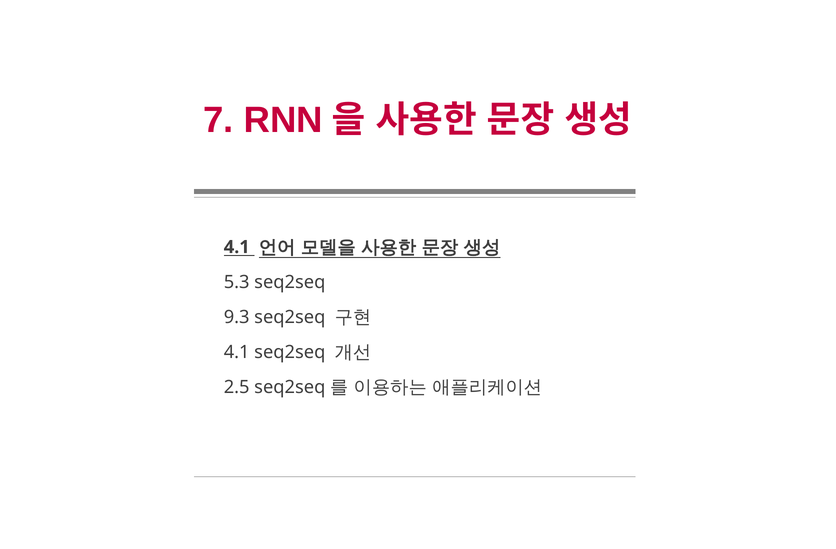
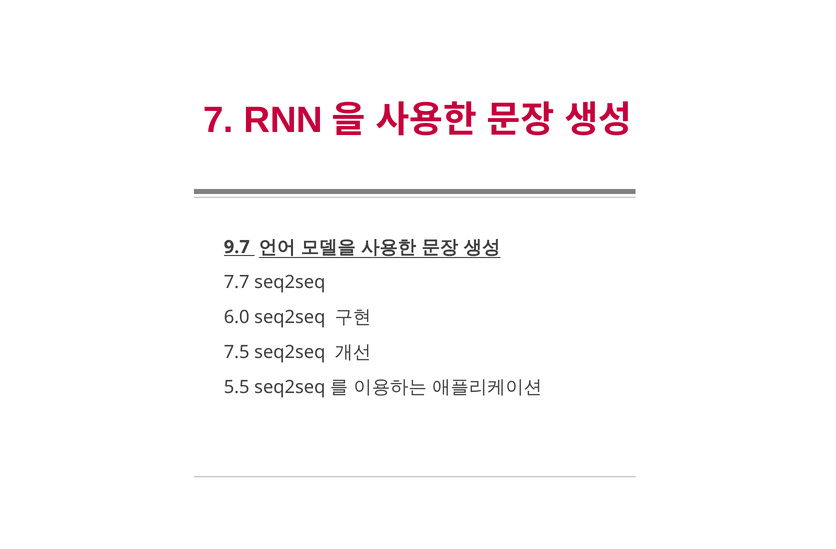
4.1: 4.1 -> 9.7 (237, 247)
5.3: 5.3 -> 7.7 (237, 282)
9.3: 9.3 -> 6.0 (237, 317)
4.1: 4.1 -> 7.5 (237, 352)
2.5: 2.5 -> 5.5 (237, 387)
